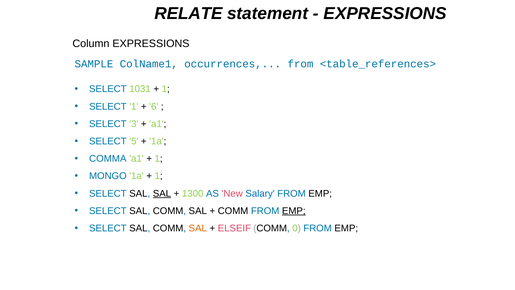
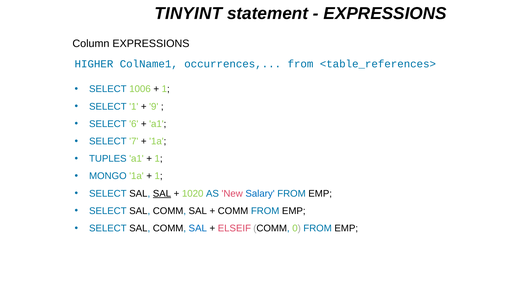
RELATE: RELATE -> TINYINT (188, 13)
SAMPLE: SAMPLE -> HIGHER (94, 64)
1031: 1031 -> 1006 (140, 89)
6: 6 -> 9 (154, 106)
3: 3 -> 6 (134, 124)
5: 5 -> 7 (134, 141)
COMMA: COMMA -> TUPLES (108, 159)
1300: 1300 -> 1020 (193, 193)
EMP underline: present -> none (294, 211)
SAL colour: orange -> blue (198, 228)
